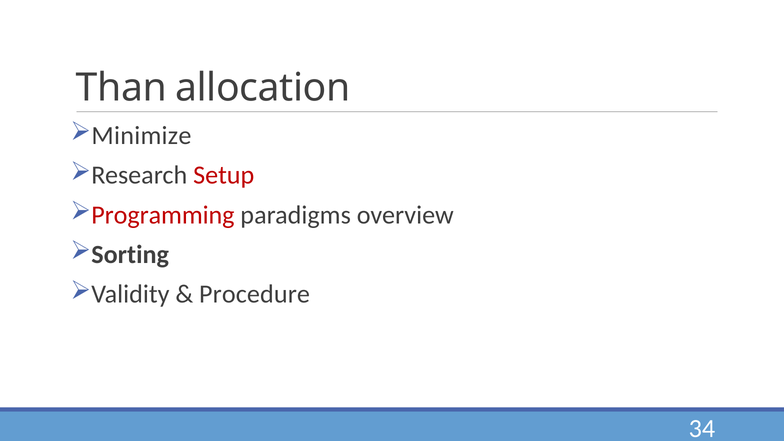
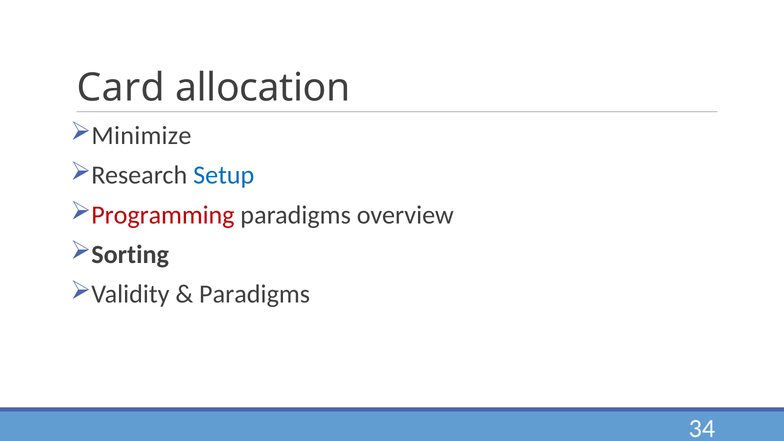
Than: Than -> Card (121, 88)
Setup colour: red -> blue (224, 175)
Procedure: Procedure -> Paradigms (255, 294)
